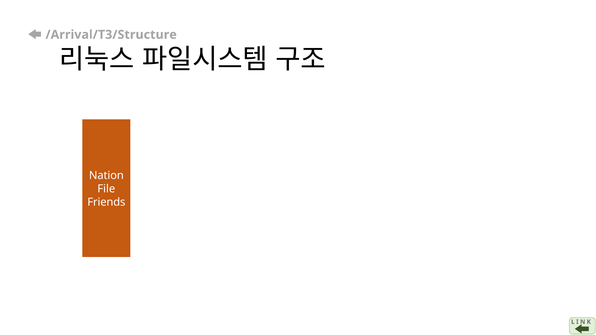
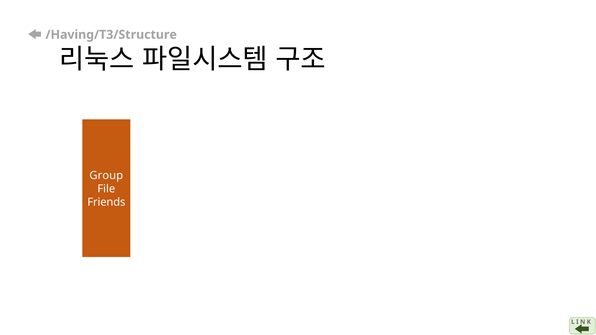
/Arrival/T3/Structure: /Arrival/T3/Structure -> /Having/T3/Structure (111, 35)
Nation: Nation -> Group (106, 176)
